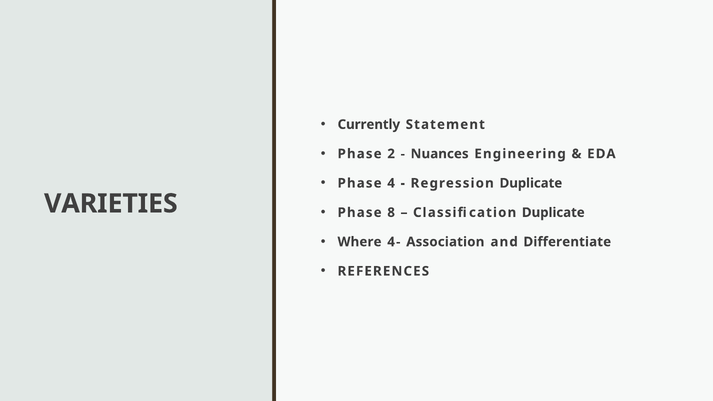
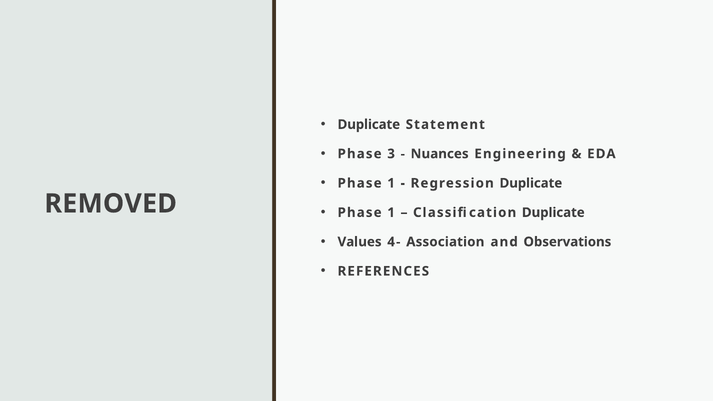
Currently: Currently -> Duplicate (369, 124)
2: 2 -> 3 (391, 154)
4: 4 -> 1 (391, 183)
VARIETIES: VARIETIES -> REMOVED (111, 204)
8: 8 -> 1 (391, 213)
Where: Where -> Values (360, 242)
Differentiate: Differentiate -> Observations (567, 242)
